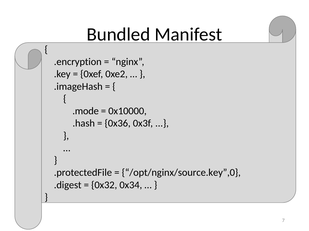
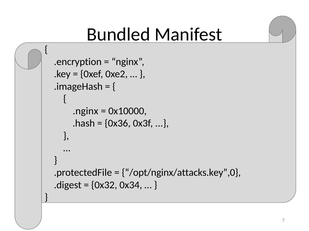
.mode: .mode -> .nginx (85, 111)
/opt/nginx/source.key”,0: /opt/nginx/source.key”,0 -> /opt/nginx/attacks.key”,0 (181, 173)
